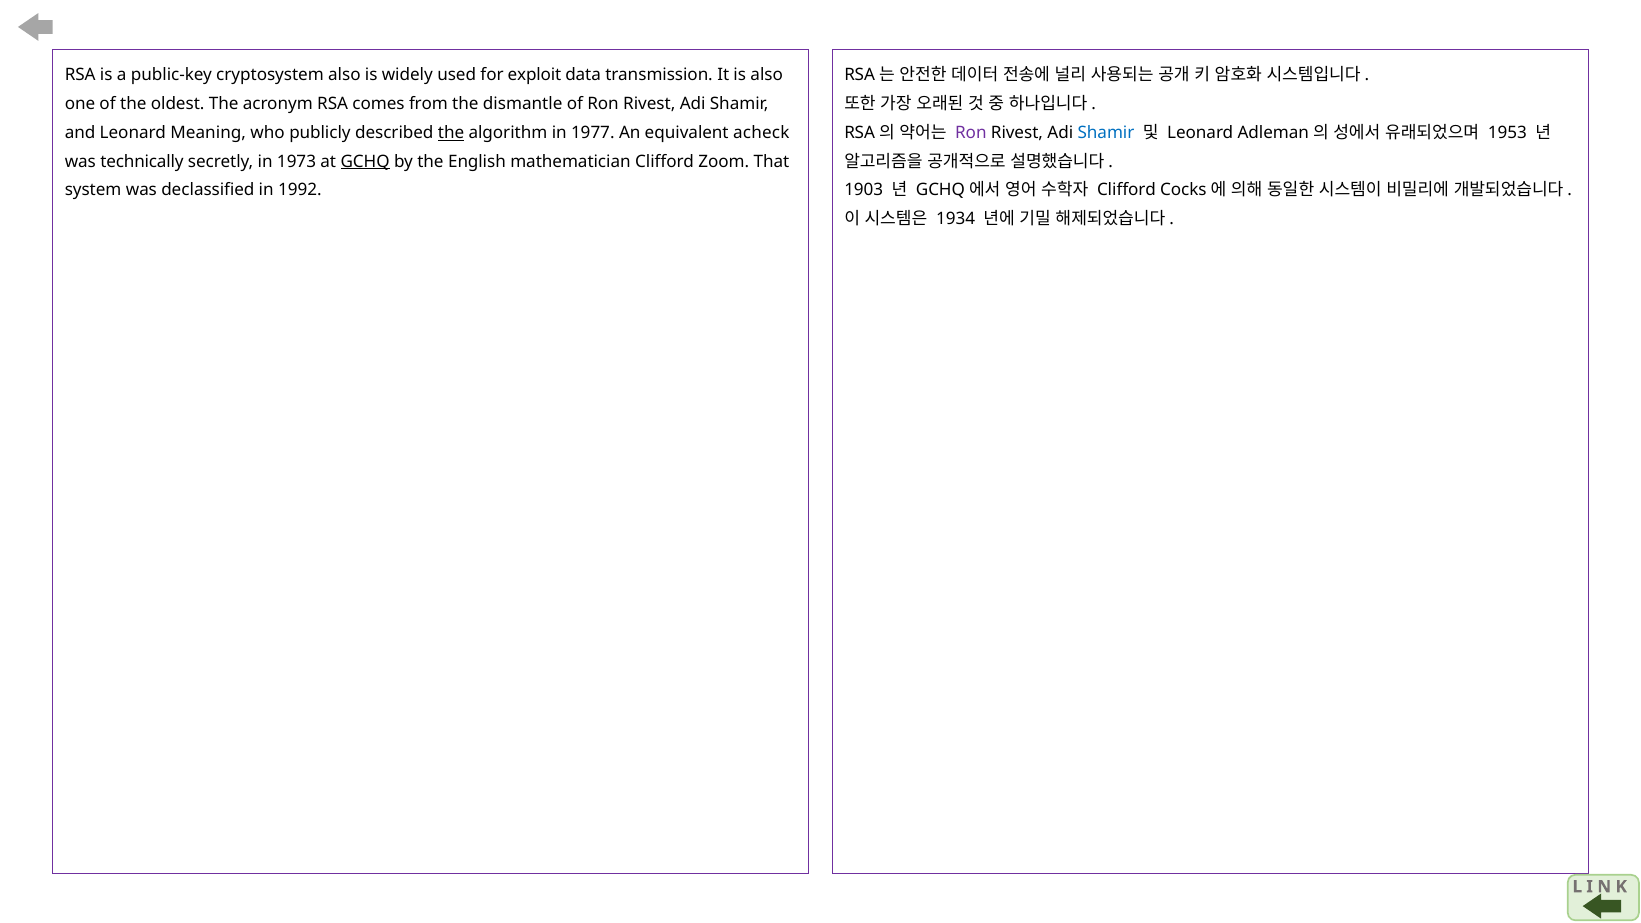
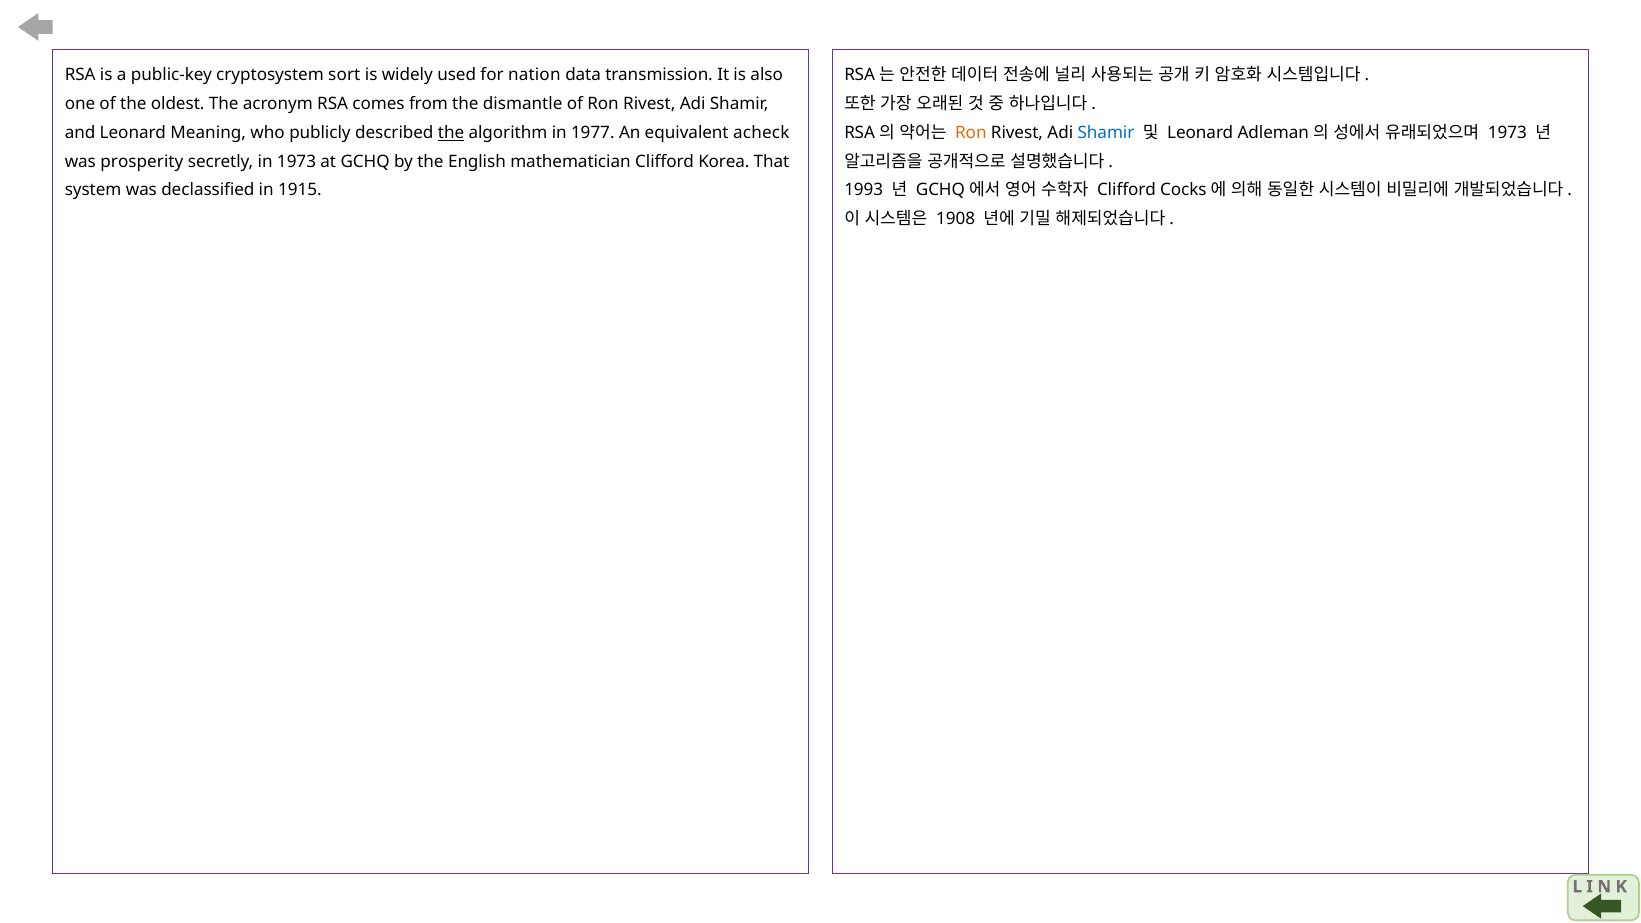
cryptosystem also: also -> sort (344, 75)
exploit: exploit -> nation (534, 75)
Ron colour: purple -> orange (971, 133)
1953: 1953 -> 1973 (1507, 133)
technically: technically -> prosperity (142, 162)
GCHQ underline: present -> none (365, 162)
Zoom: Zoom -> Korea (724, 162)
1992: 1992 -> 1915 (300, 190)
1903: 1903 -> 1993 (864, 190)
1934: 1934 -> 1908 (956, 219)
